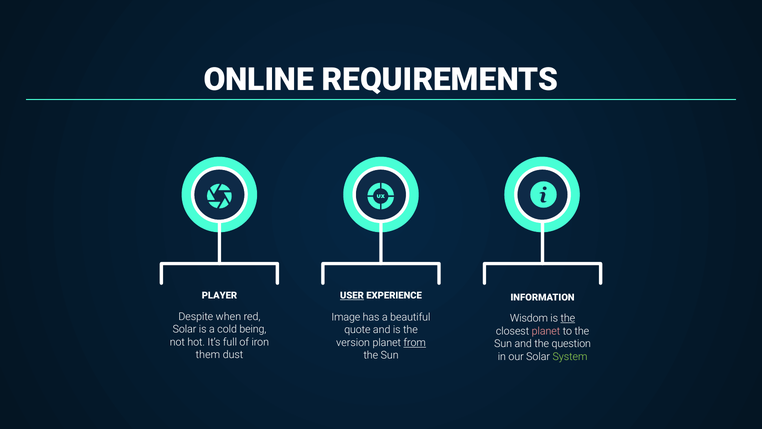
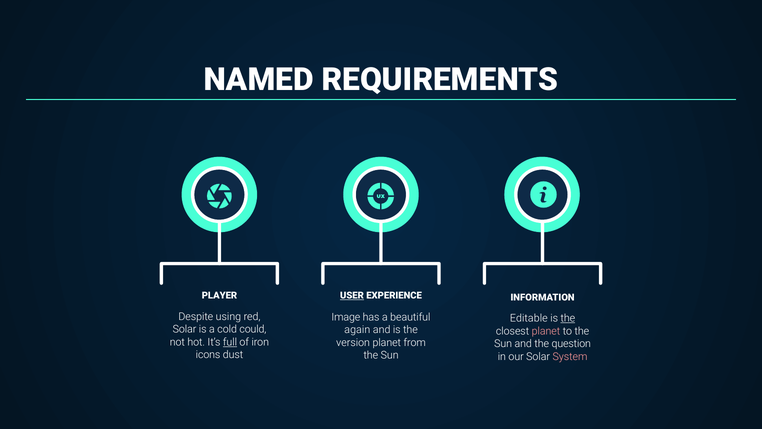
ONLINE: ONLINE -> NAMED (259, 80)
when: when -> using (228, 316)
Wisdom: Wisdom -> Editable (529, 318)
being: being -> could (253, 329)
quote: quote -> again (357, 330)
full underline: none -> present (230, 342)
from underline: present -> none (415, 342)
them: them -> icons (208, 355)
System colour: light green -> pink (570, 356)
